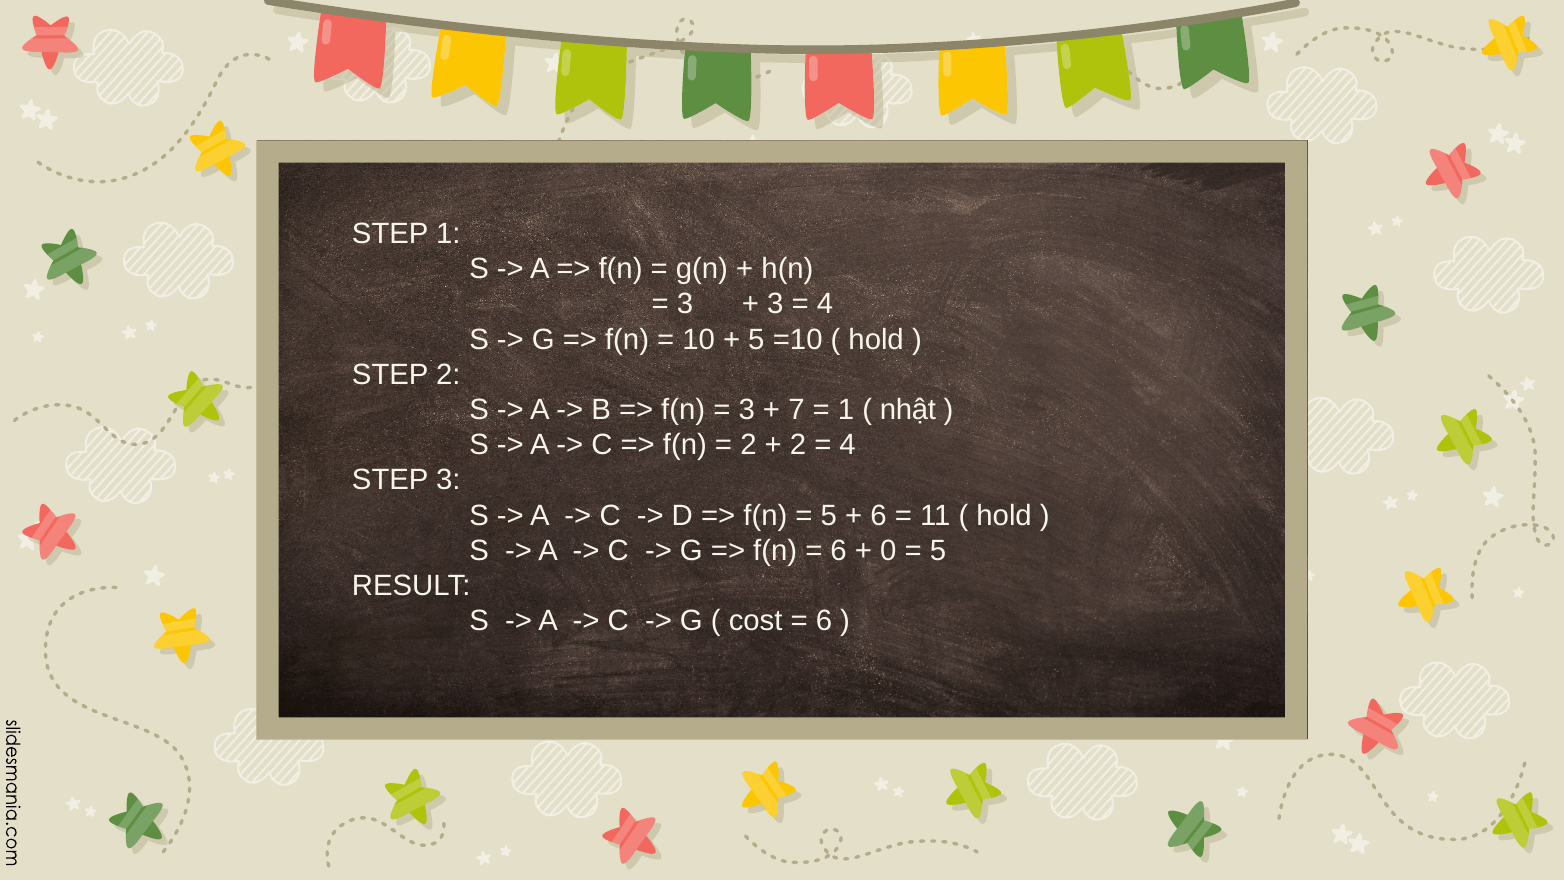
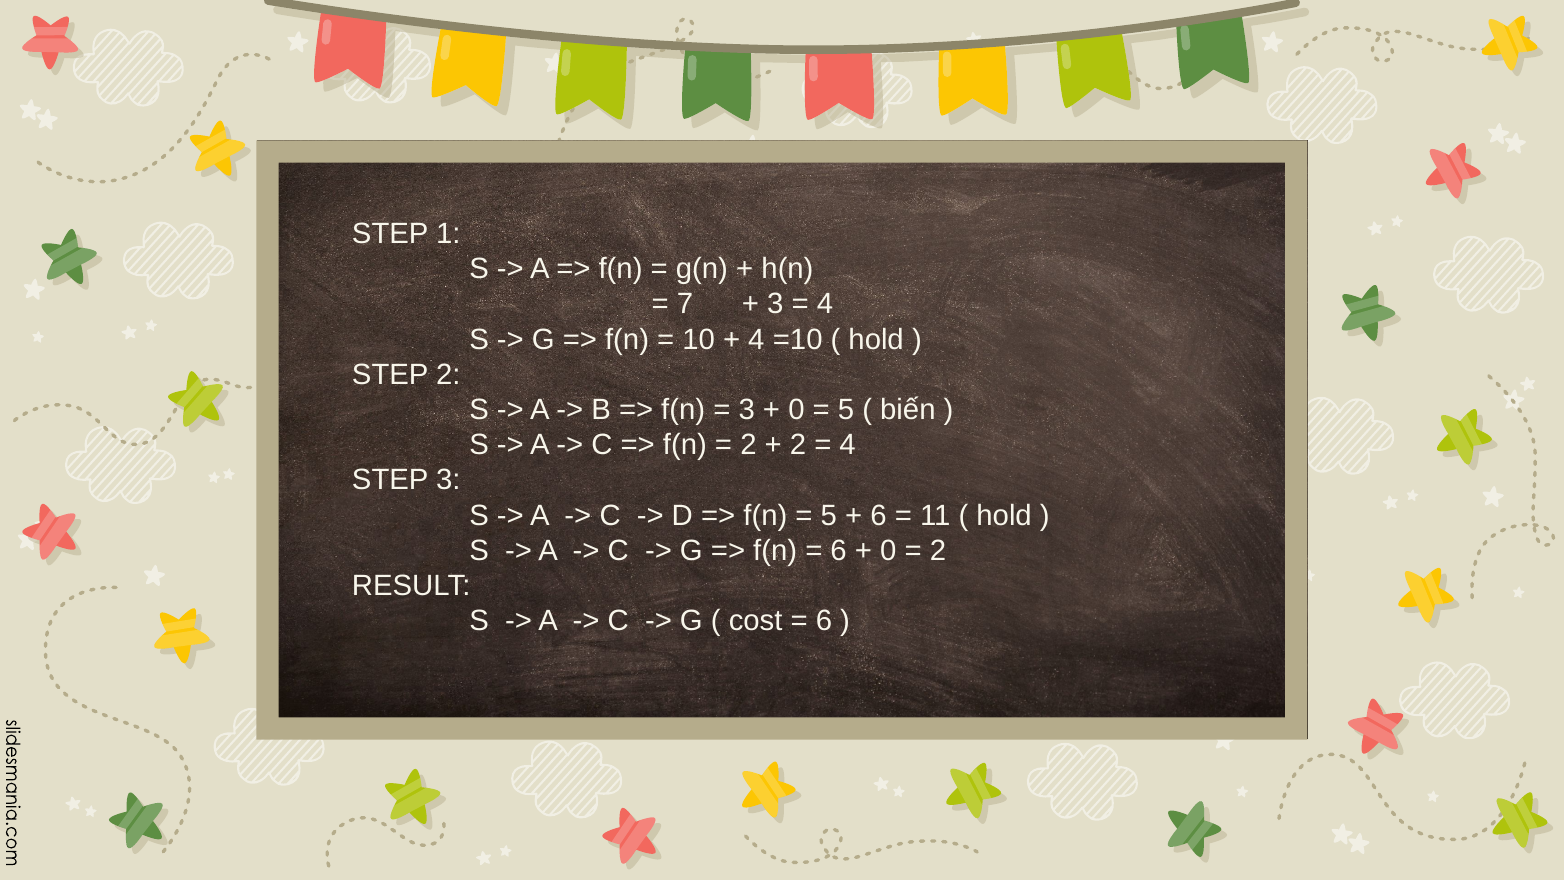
3: 3 -> 7 (685, 304)
5: 5 -> 4 (756, 339)
7: 7 -> 0 (796, 410)
1: 1 -> 5 (846, 410)
nhật: nhật -> biến (908, 410)
5: 5 -> 2 (938, 550)
